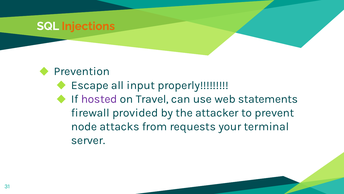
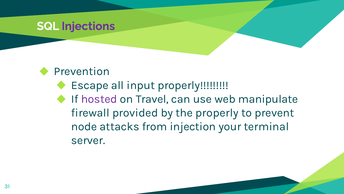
Injections colour: orange -> purple (88, 26)
statements: statements -> manipulate (268, 99)
the attacker: attacker -> properly (217, 113)
requests: requests -> injection (193, 126)
